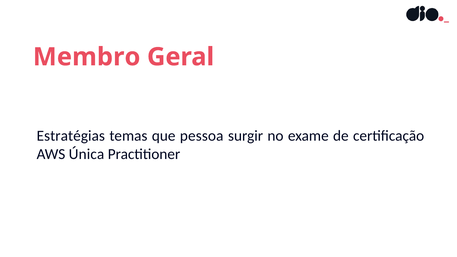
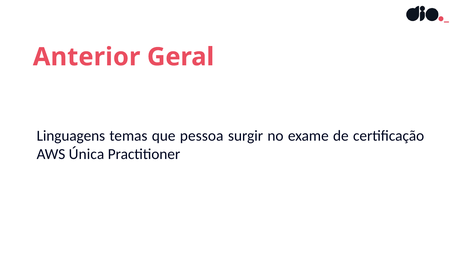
Membro: Membro -> Anterior (87, 57)
Estratégias: Estratégias -> Linguagens (71, 136)
